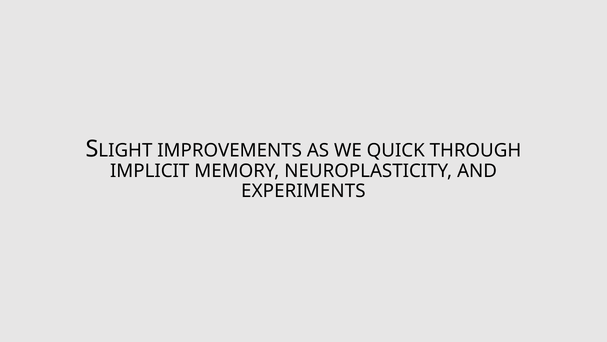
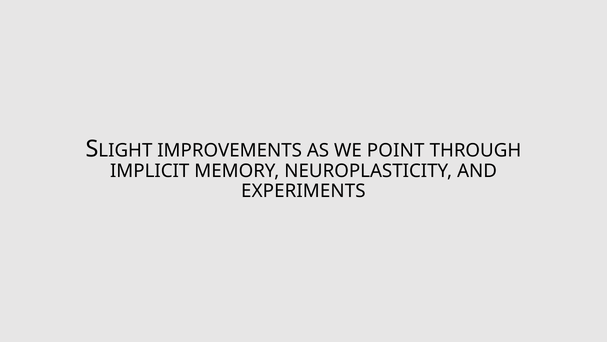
QUICK: QUICK -> POINT (396, 150)
